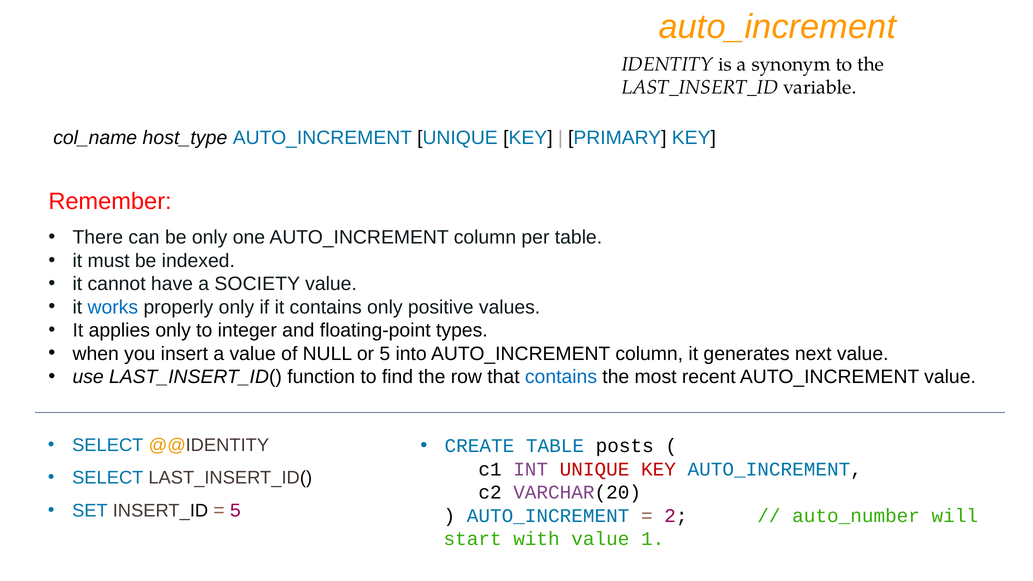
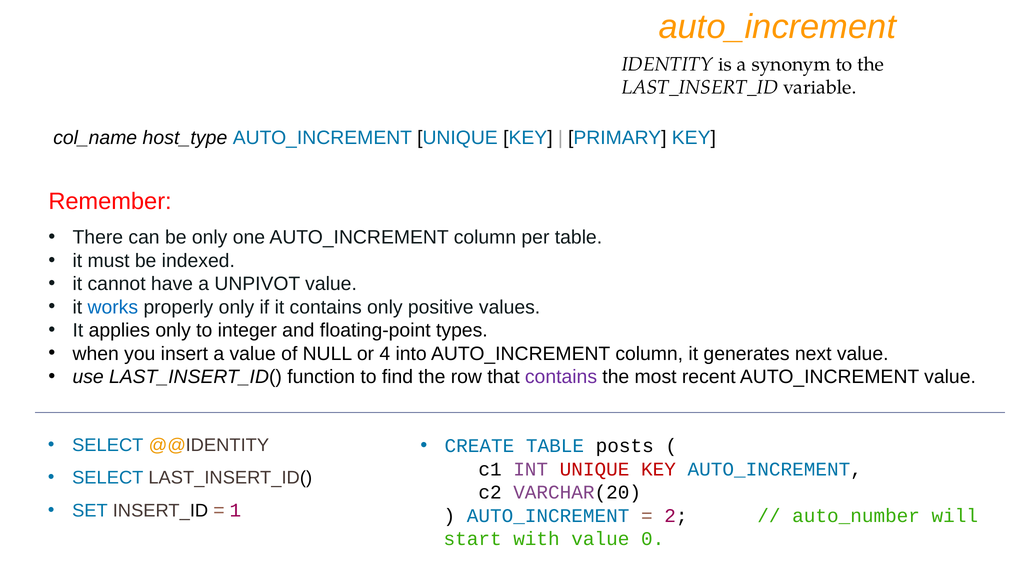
SOCIETY: SOCIETY -> UNPIVOT (257, 284)
or 5: 5 -> 4 (385, 354)
contains colour: blue -> purple (561, 377)
5: 5 -> 1 (235, 511)
1: 1 -> 0 (653, 539)
